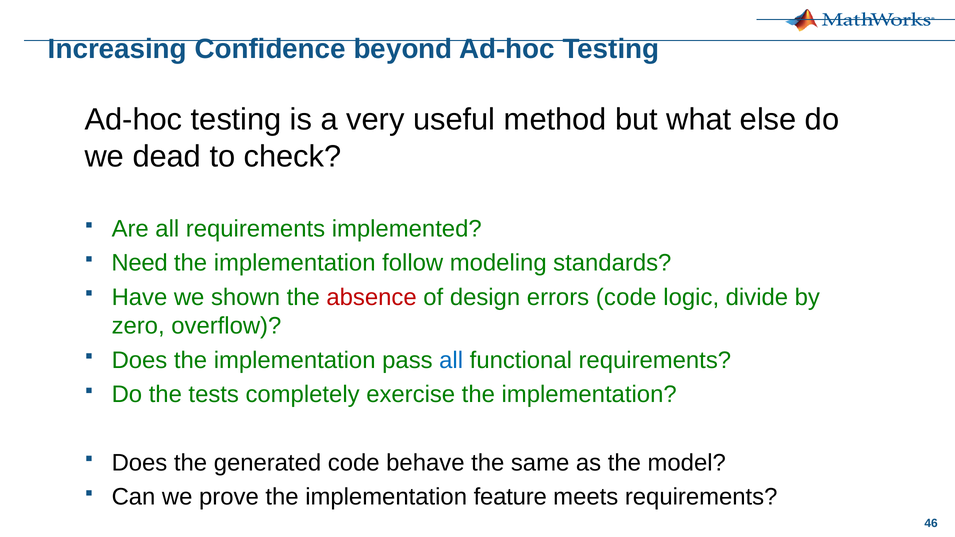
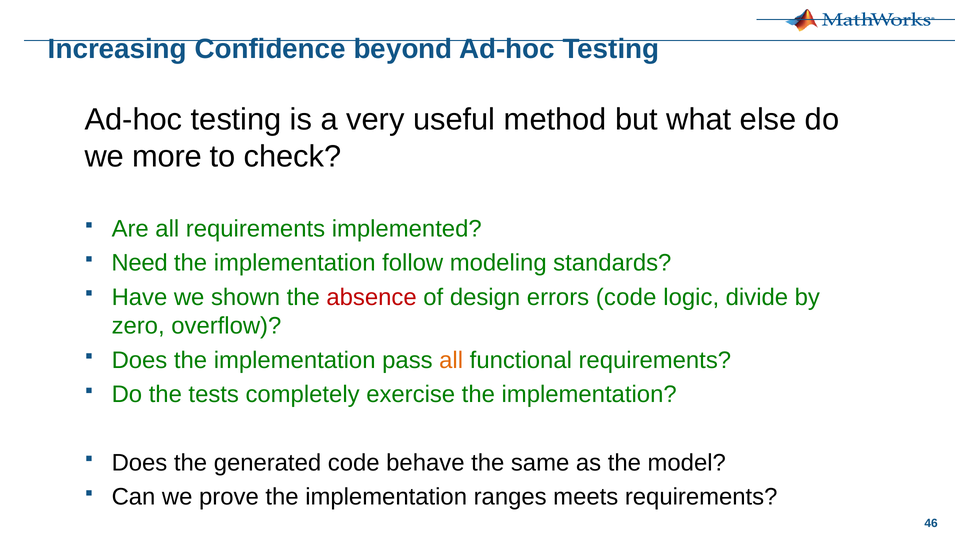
dead: dead -> more (167, 157)
all colour: blue -> orange (451, 360)
feature: feature -> ranges (510, 497)
